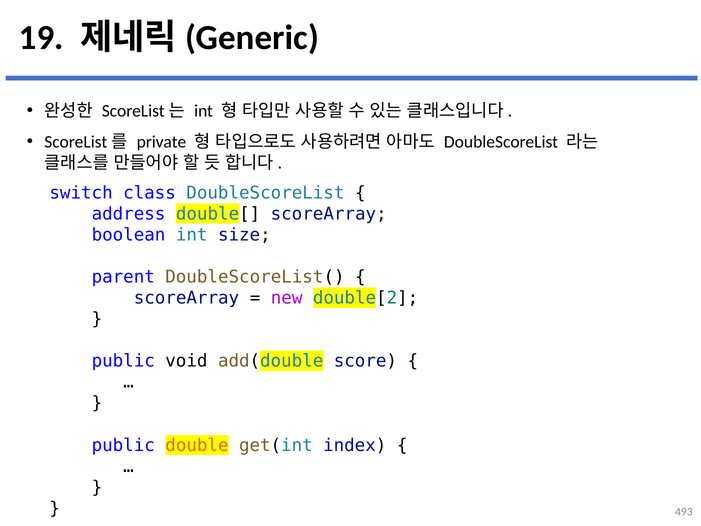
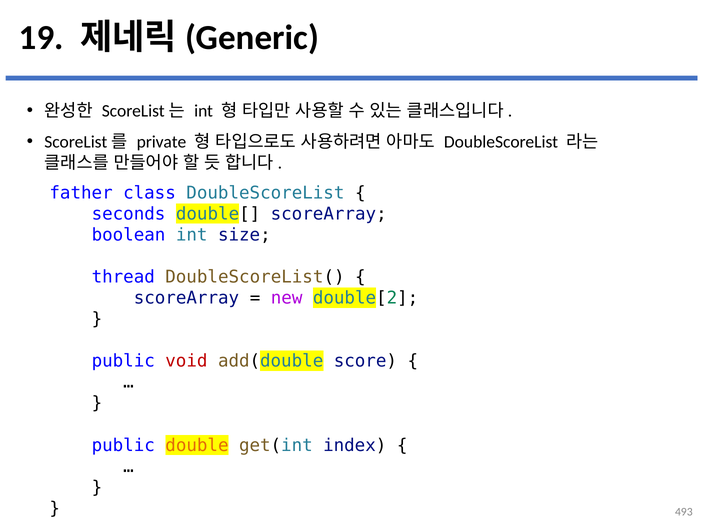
switch: switch -> father (81, 193)
address: address -> seconds (128, 214)
parent: parent -> thread (123, 277)
void colour: black -> red (186, 361)
